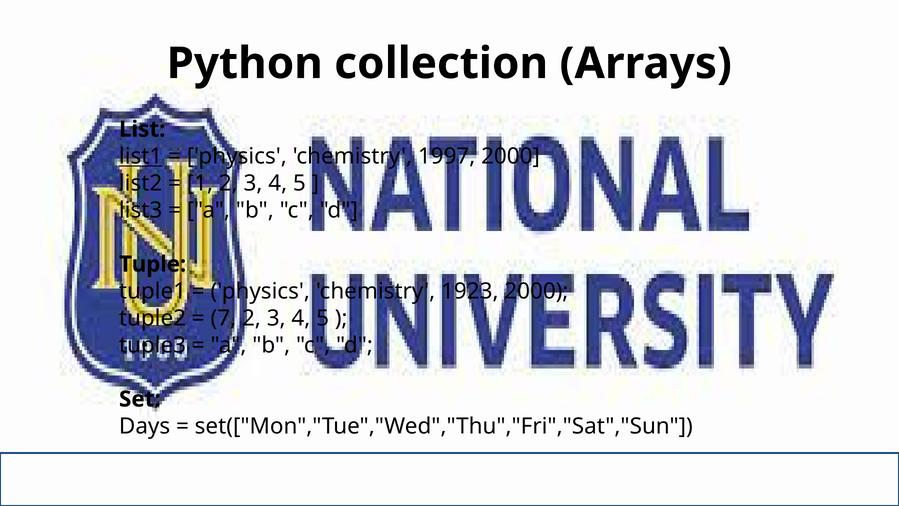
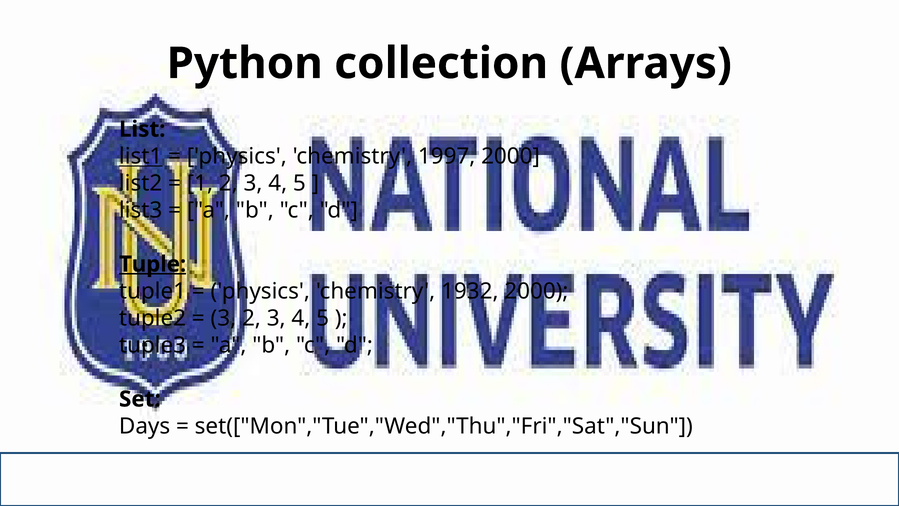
Tuple underline: none -> present (153, 264)
1923: 1923 -> 1932 (470, 291)
7: 7 -> 3 (223, 318)
